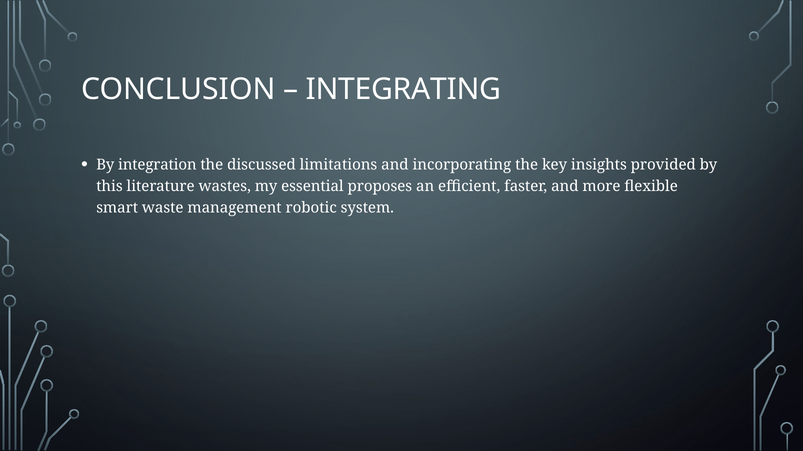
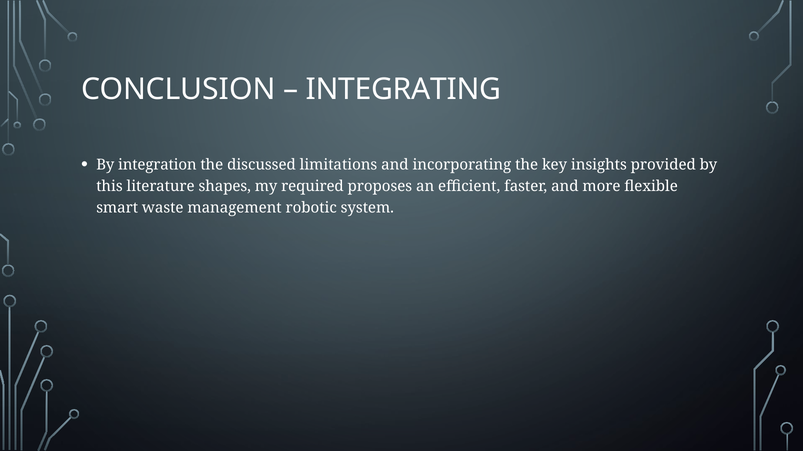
wastes: wastes -> shapes (225, 187)
essential: essential -> required (312, 187)
